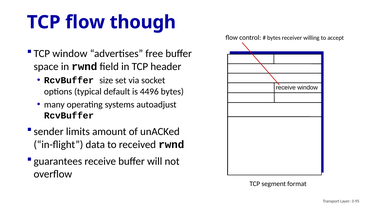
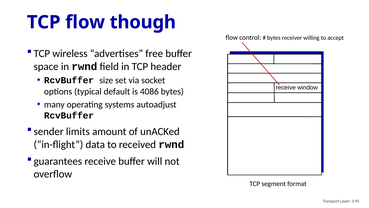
TCP window: window -> wireless (70, 54)
4496: 4496 -> 4086 (149, 91)
